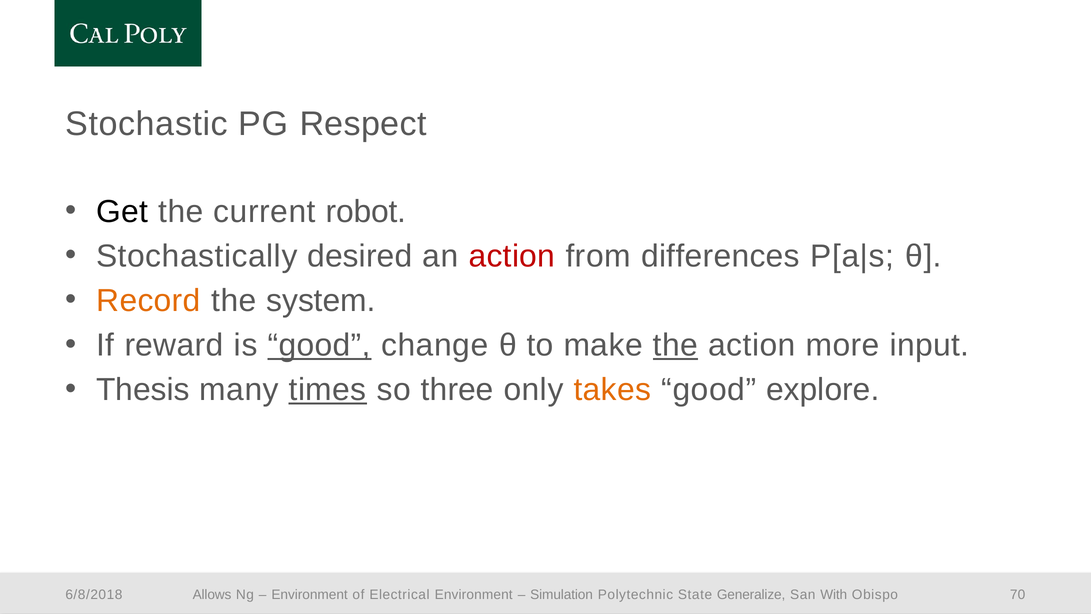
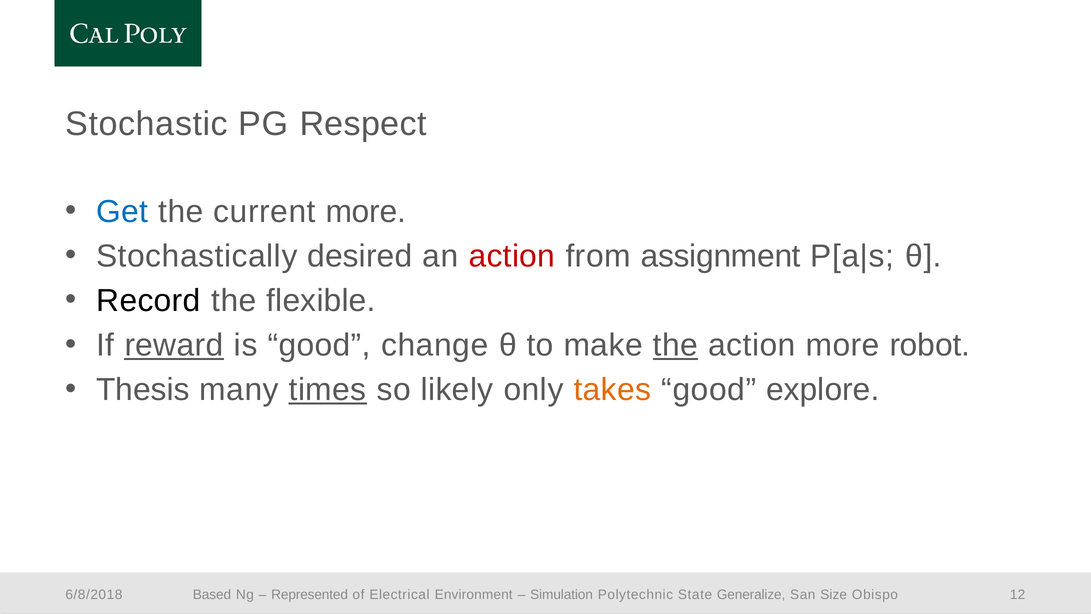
Get colour: black -> blue (122, 212)
current robot: robot -> more (366, 212)
differences: differences -> assignment (721, 256)
Record colour: orange -> black (149, 301)
system: system -> flexible (321, 301)
reward underline: none -> present (174, 345)
good underline: present -> none (319, 345)
input: input -> robot (930, 345)
three: three -> likely (457, 390)
Allows: Allows -> Based (212, 595)
Environment: Environment -> Represented (310, 595)
With: With -> Size (834, 595)
70: 70 -> 12 (1018, 595)
